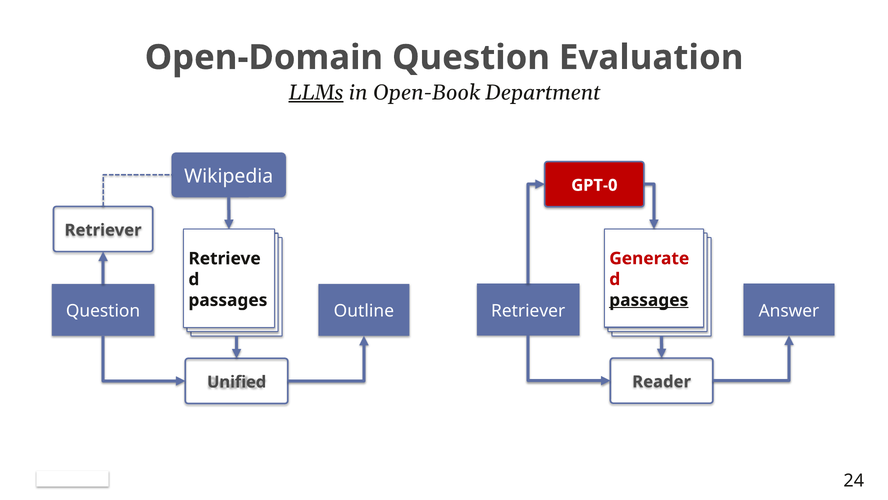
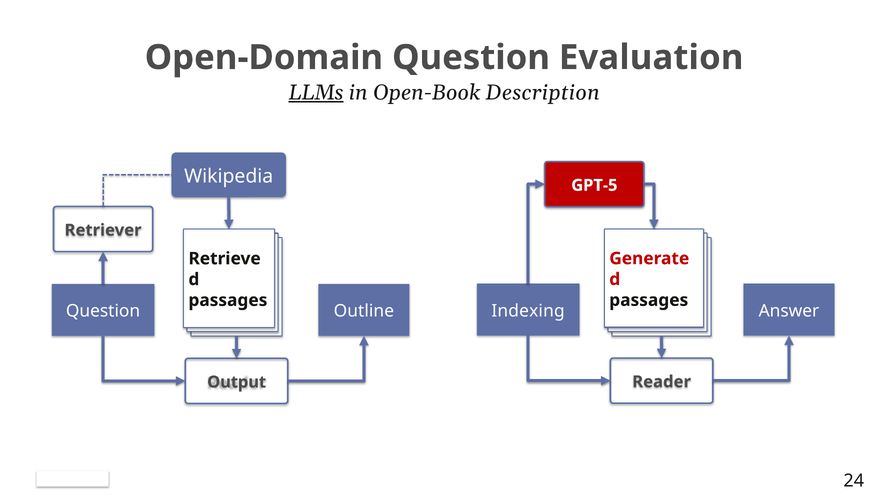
Department: Department -> Description (543, 92)
GPT-0: GPT-0 -> GPT-5 (594, 185)
passages underline: present -> none (649, 300)
passages Retriever: Retriever -> Indexing (528, 311)
Unified: Unified -> Output (237, 382)
